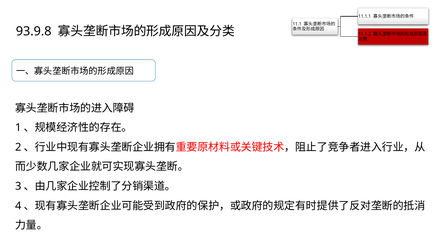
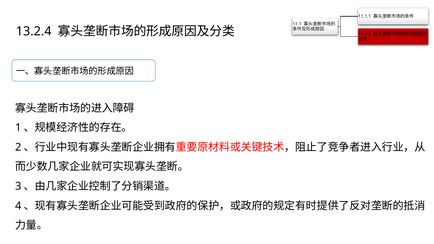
93.9.8: 93.9.8 -> 13.2.4 (34, 31)
